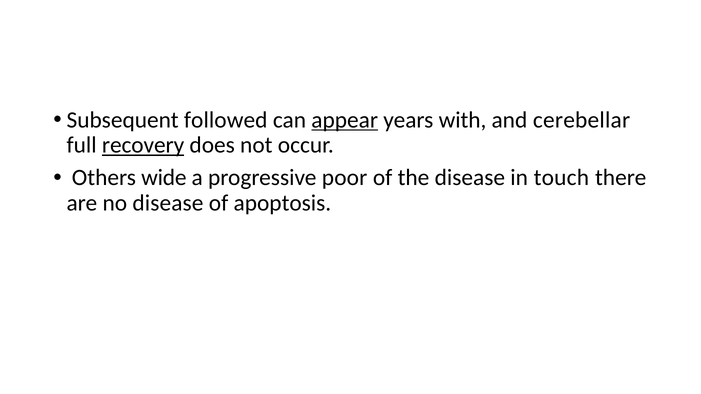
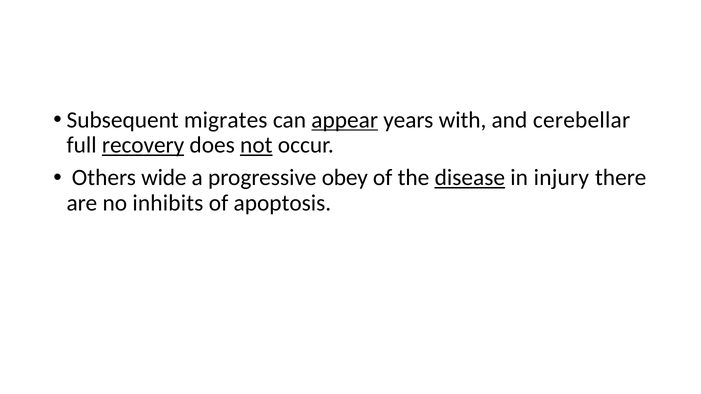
followed: followed -> migrates (226, 120)
not underline: none -> present (256, 145)
poor: poor -> obey (345, 178)
disease underline: none -> present (470, 178)
touch: touch -> injury (561, 178)
no disease: disease -> inhibits (168, 203)
